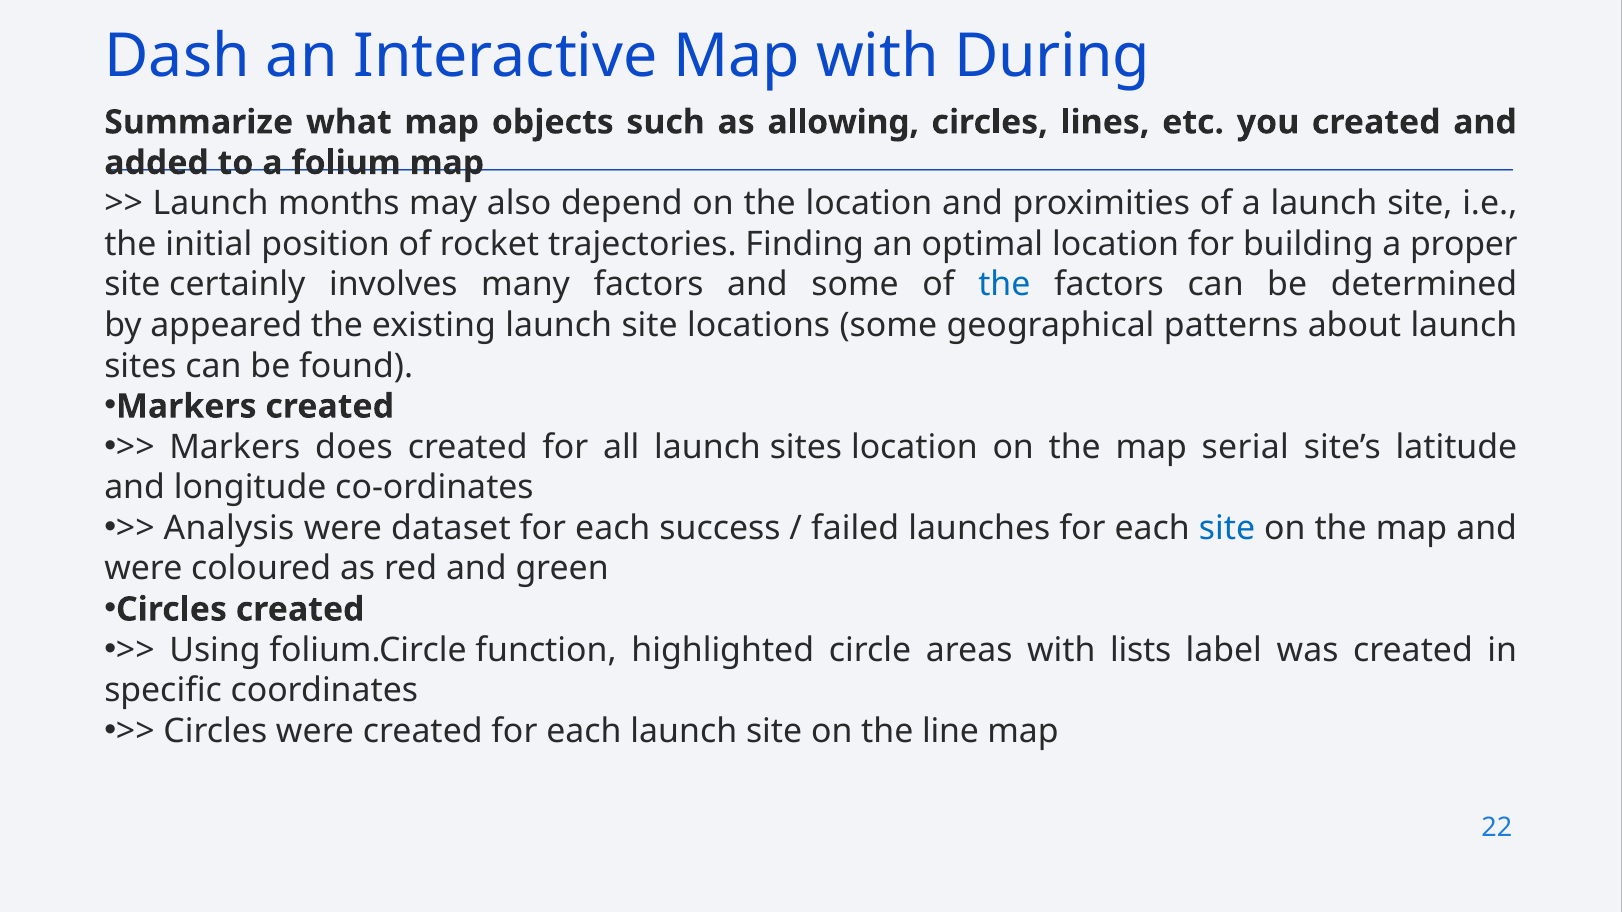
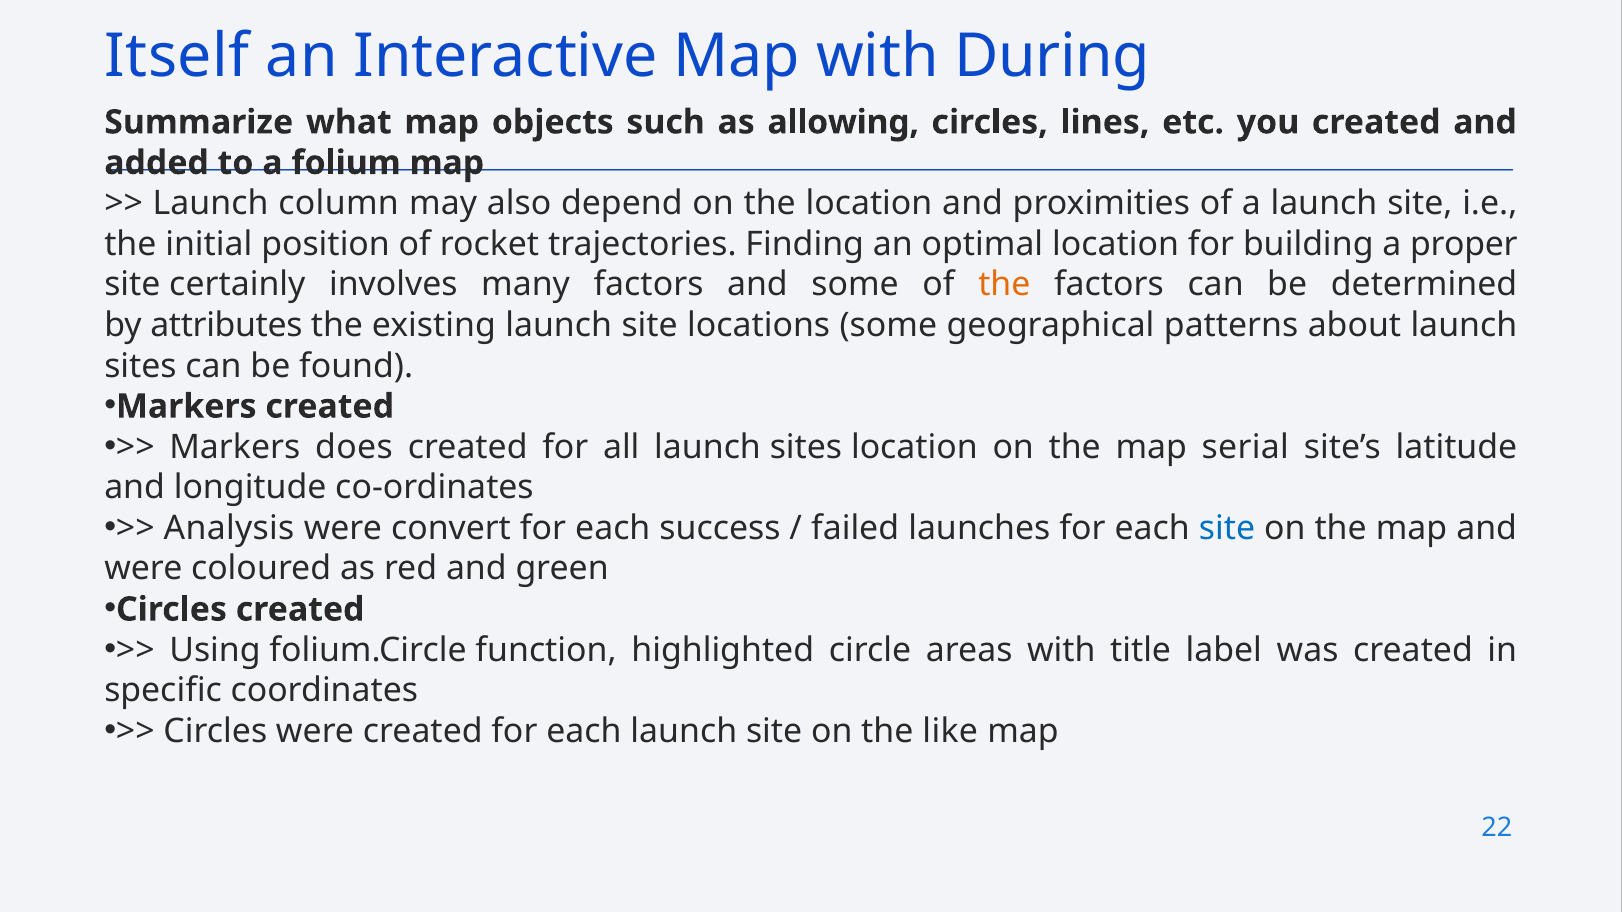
Dash: Dash -> Itself (177, 57)
months: months -> column (339, 204)
the colour: blue -> orange (1004, 285)
appeared: appeared -> attributes (226, 325)
dataset: dataset -> convert (451, 528)
lists: lists -> title (1141, 650)
line: line -> like (950, 732)
